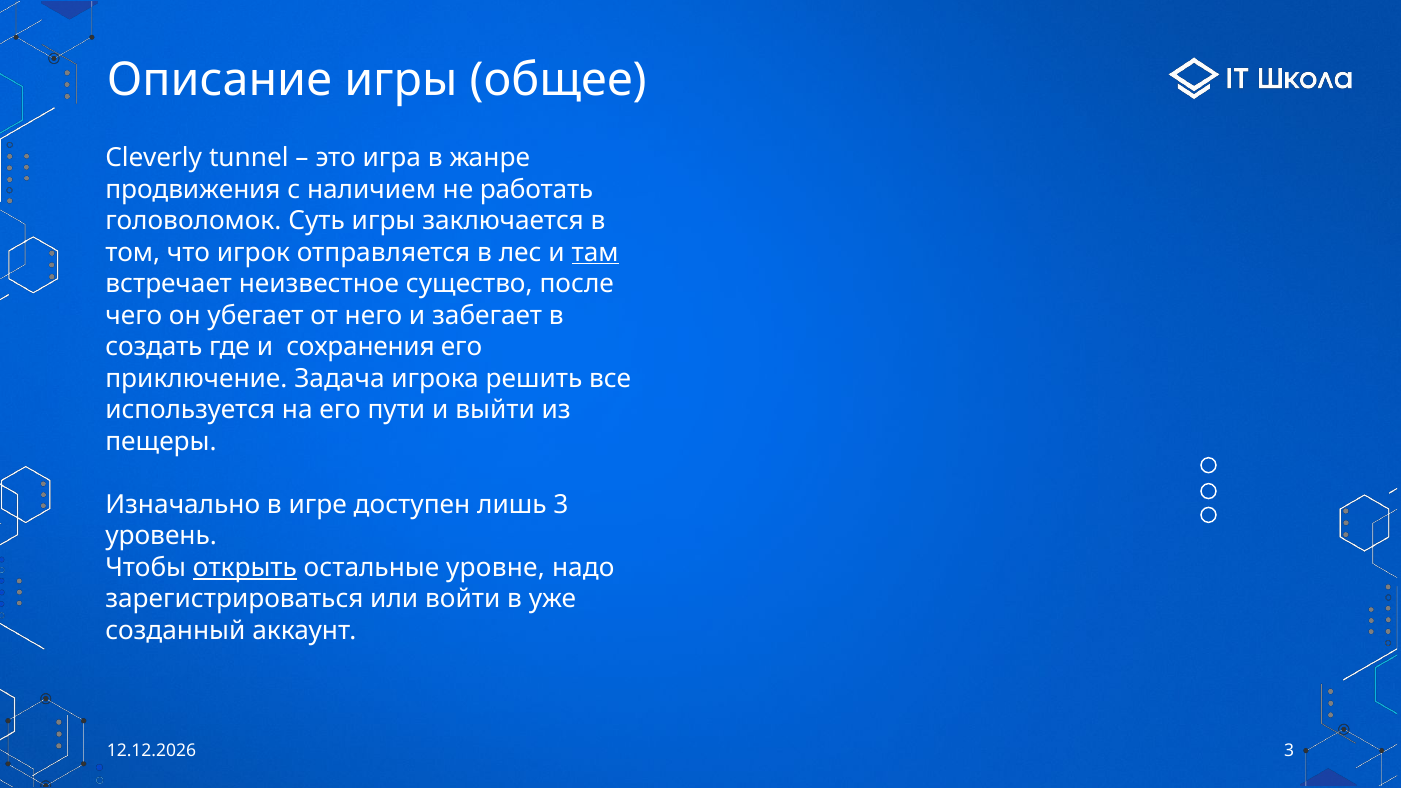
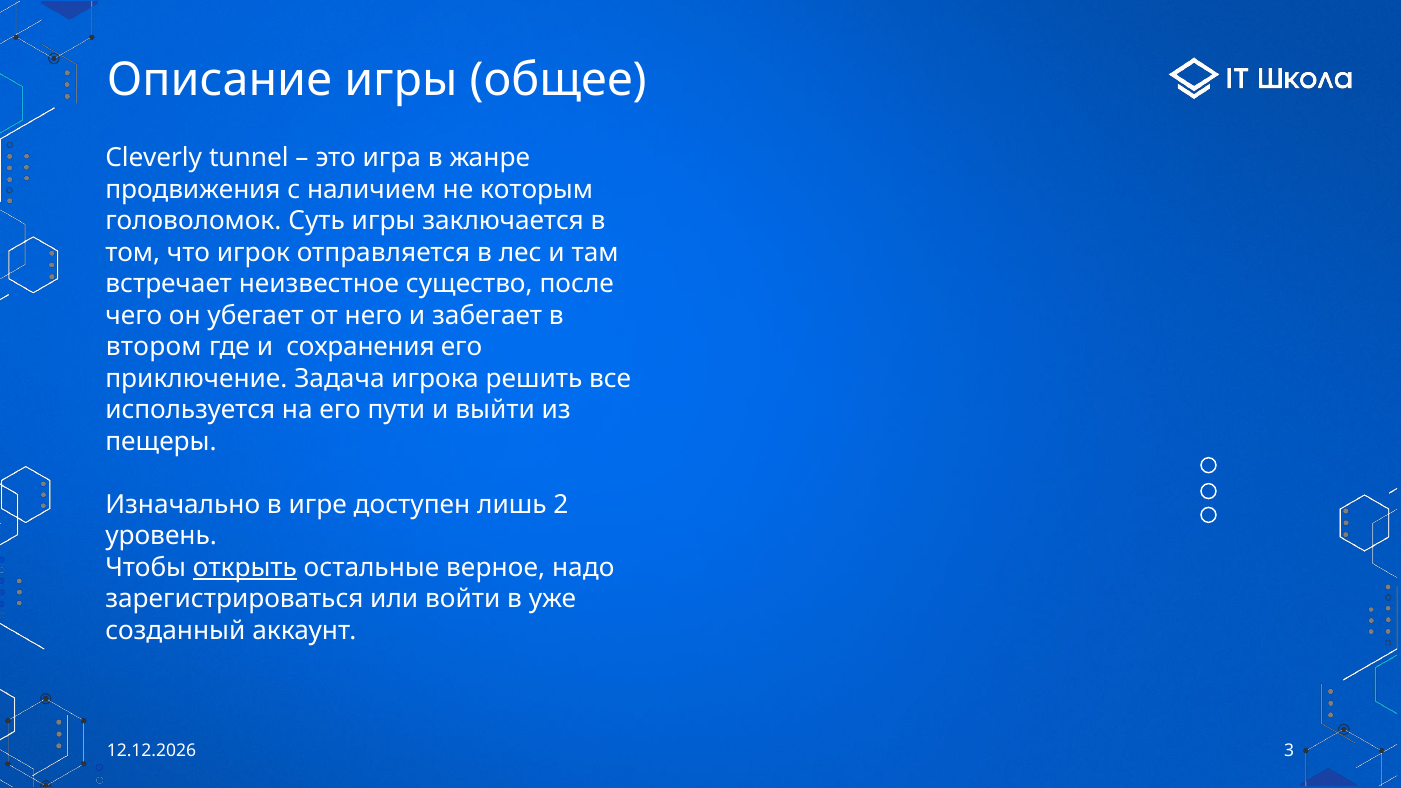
работать: работать -> которым (536, 189)
там underline: present -> none (595, 252)
создать: создать -> втором (154, 347)
лишь 3: 3 -> 2 (561, 505)
уровне: уровне -> верное (496, 568)
